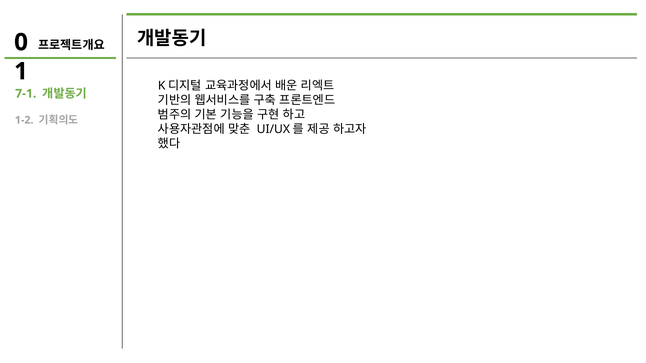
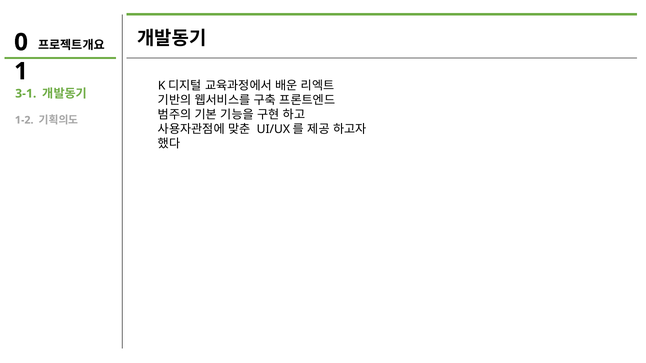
7-1: 7-1 -> 3-1 (26, 94)
